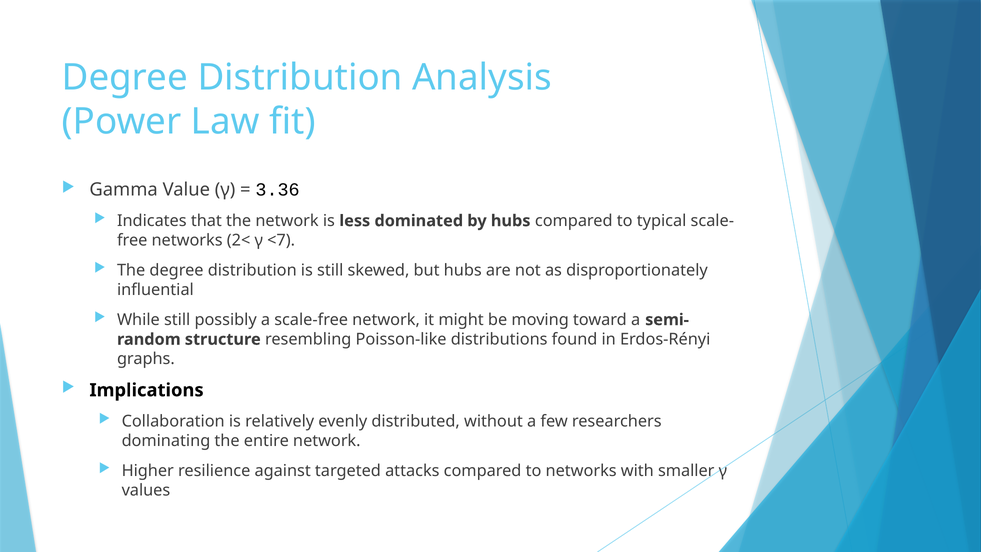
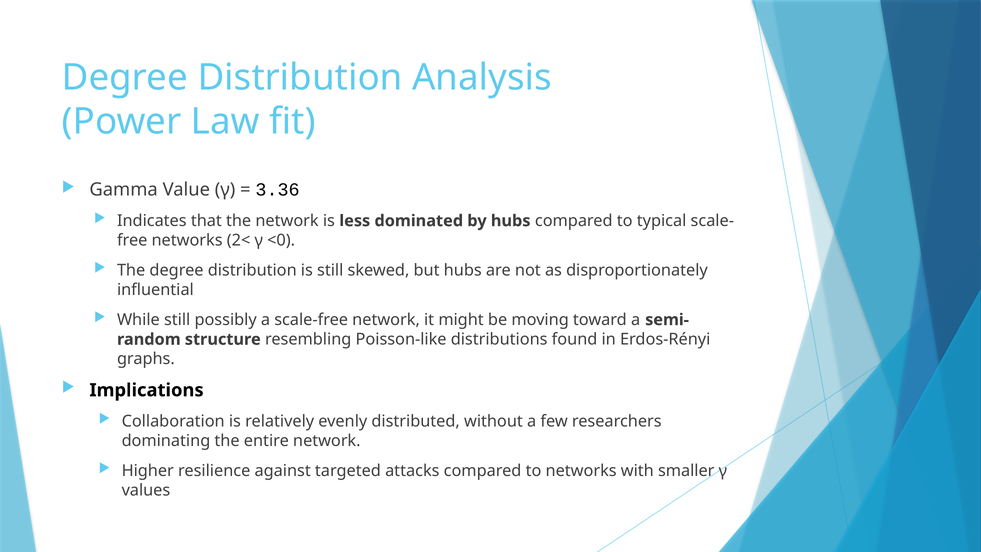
<7: <7 -> <0 (281, 240)
